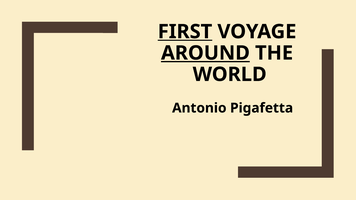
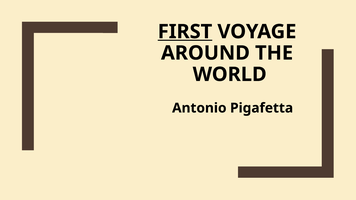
AROUND underline: present -> none (205, 53)
